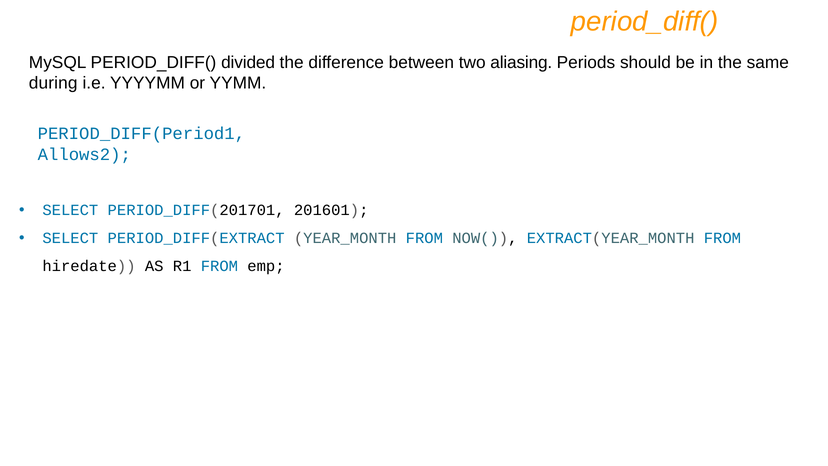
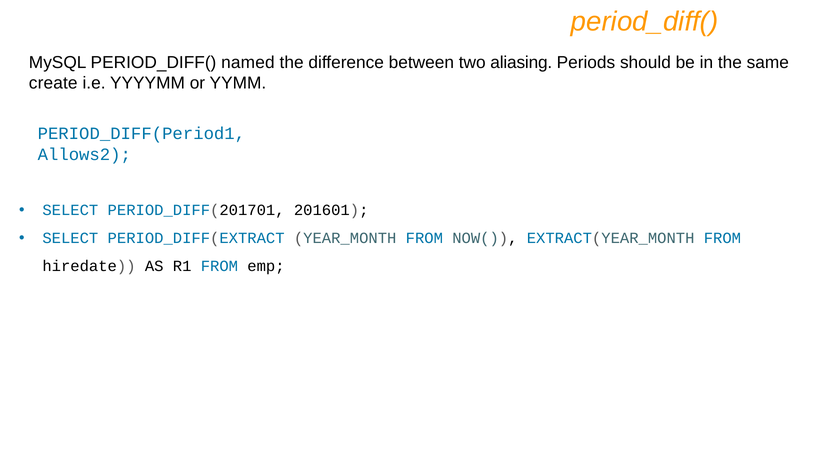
divided: divided -> named (248, 62)
during: during -> create (53, 83)
